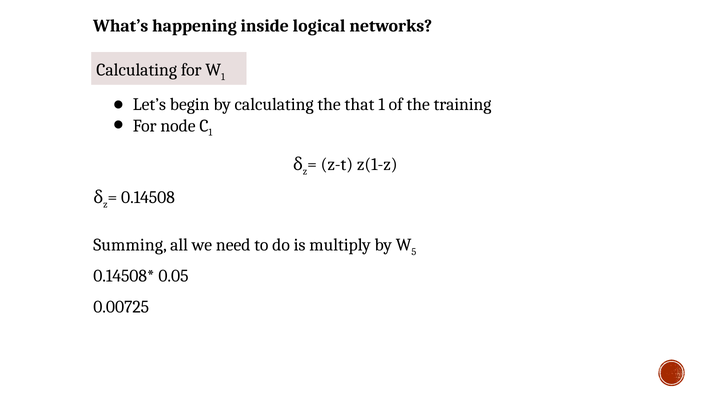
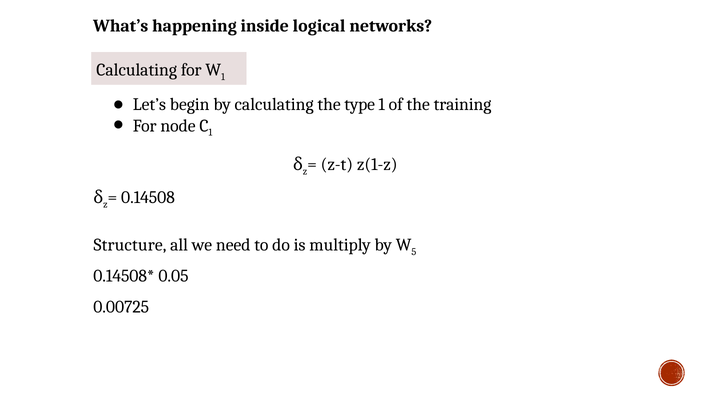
that: that -> type (360, 105)
Summing: Summing -> Structure (130, 245)
